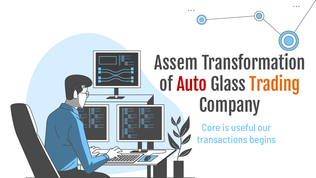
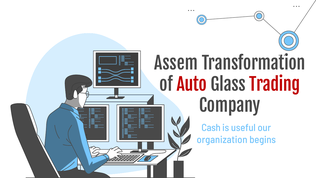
Trading colour: orange -> red (275, 85)
Core: Core -> Cash (211, 128)
transactions: transactions -> organization (222, 140)
